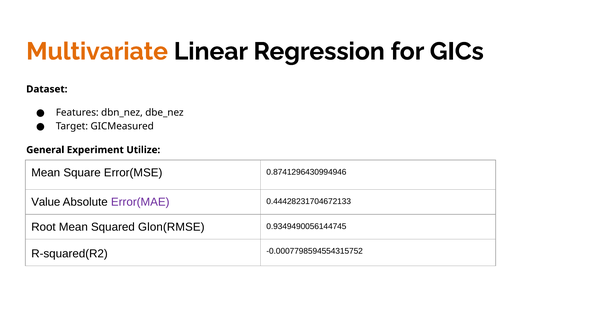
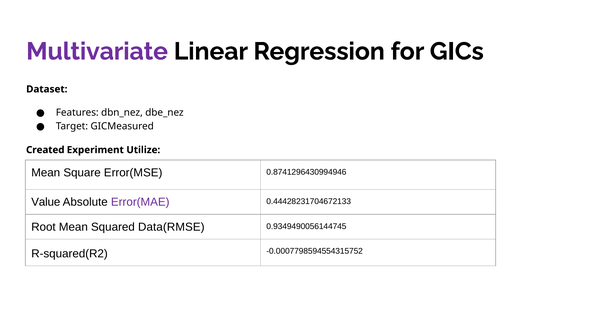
Multivariate colour: orange -> purple (97, 51)
General: General -> Created (45, 150)
Glon(RMSE: Glon(RMSE -> Data(RMSE (171, 227)
